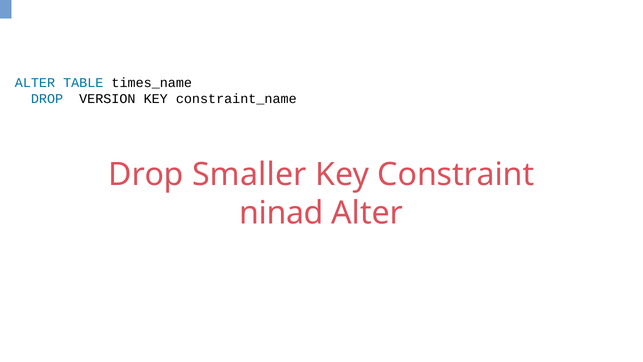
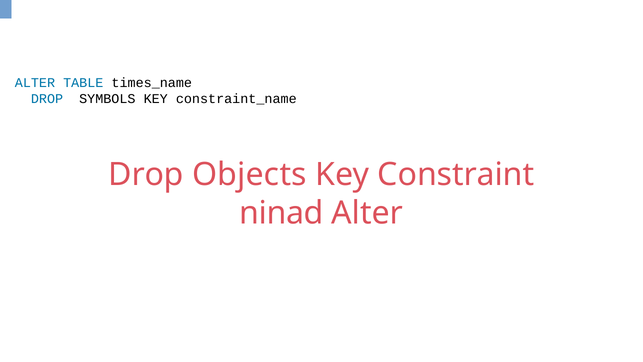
VERSION: VERSION -> SYMBOLS (107, 99)
Smaller: Smaller -> Objects (249, 174)
